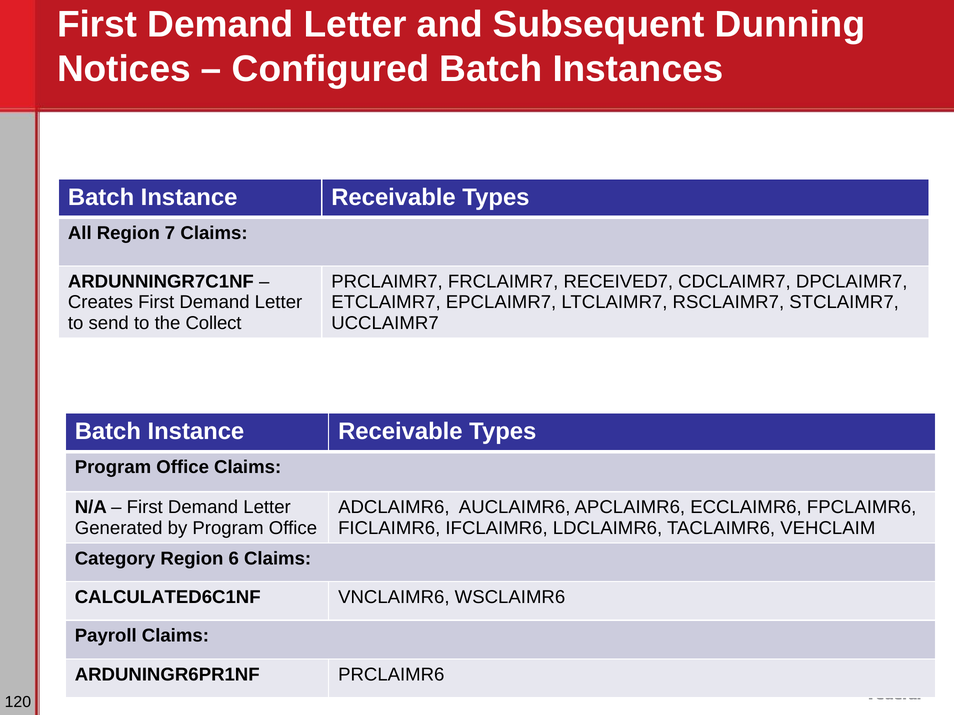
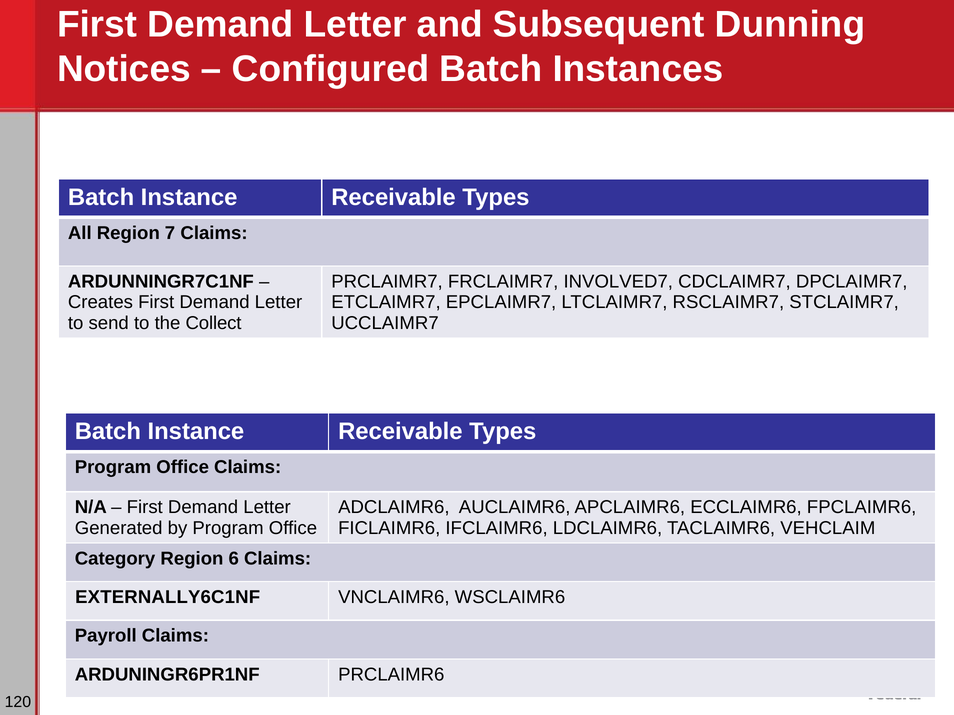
RECEIVED7: RECEIVED7 -> INVOLVED7 (618, 282)
CALCULATED6C1NF: CALCULATED6C1NF -> EXTERNALLY6C1NF (168, 598)
